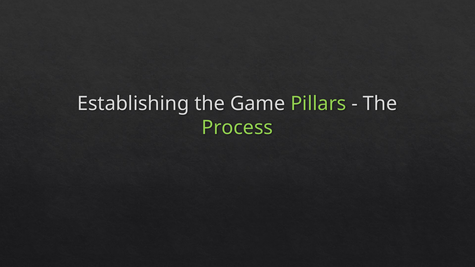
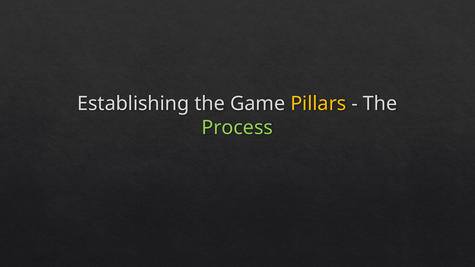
Pillars colour: light green -> yellow (318, 104)
